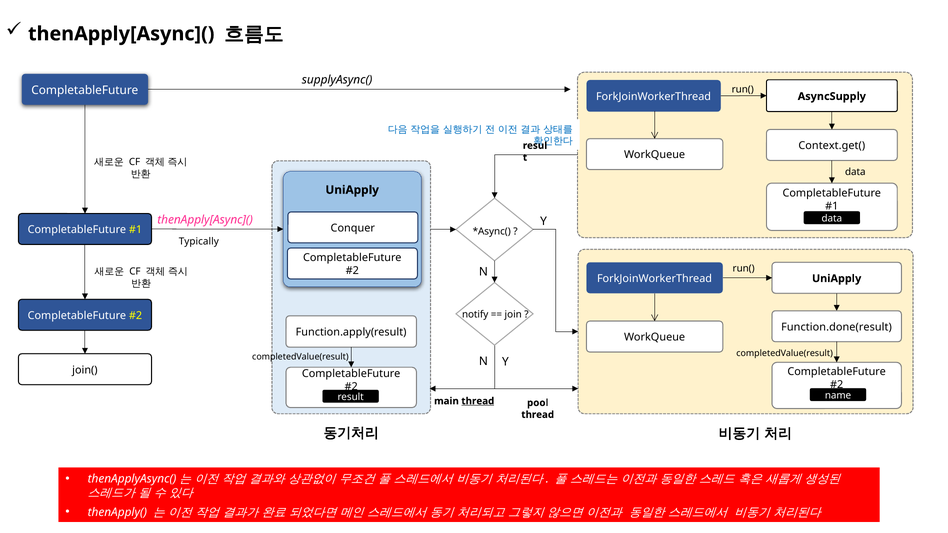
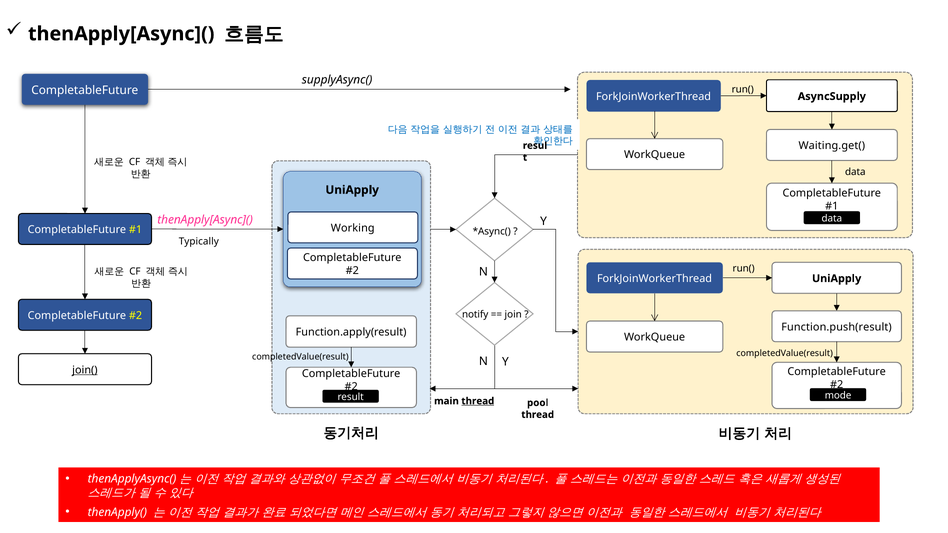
Context.get(: Context.get( -> Waiting.get( (832, 146)
Conquer: Conquer -> Working (353, 228)
Function.done(result: Function.done(result -> Function.push(result (837, 327)
join( underline: none -> present (85, 370)
name: name -> mode (838, 395)
